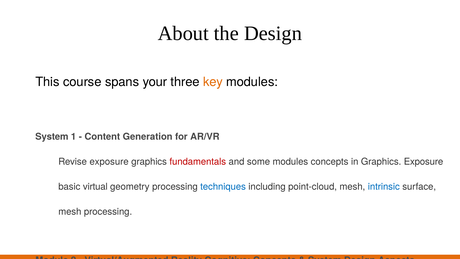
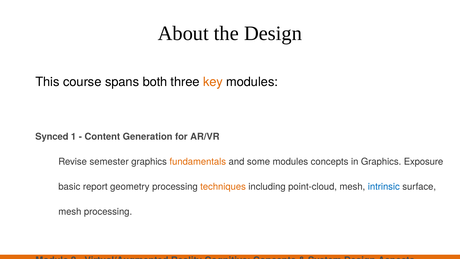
spans your: your -> both (155, 82)
System: System -> Synced (52, 137)
Revise exposure: exposure -> semester (109, 162)
fundamentals colour: red -> orange (198, 162)
basic virtual: virtual -> report (95, 187)
techniques colour: blue -> orange (223, 187)
